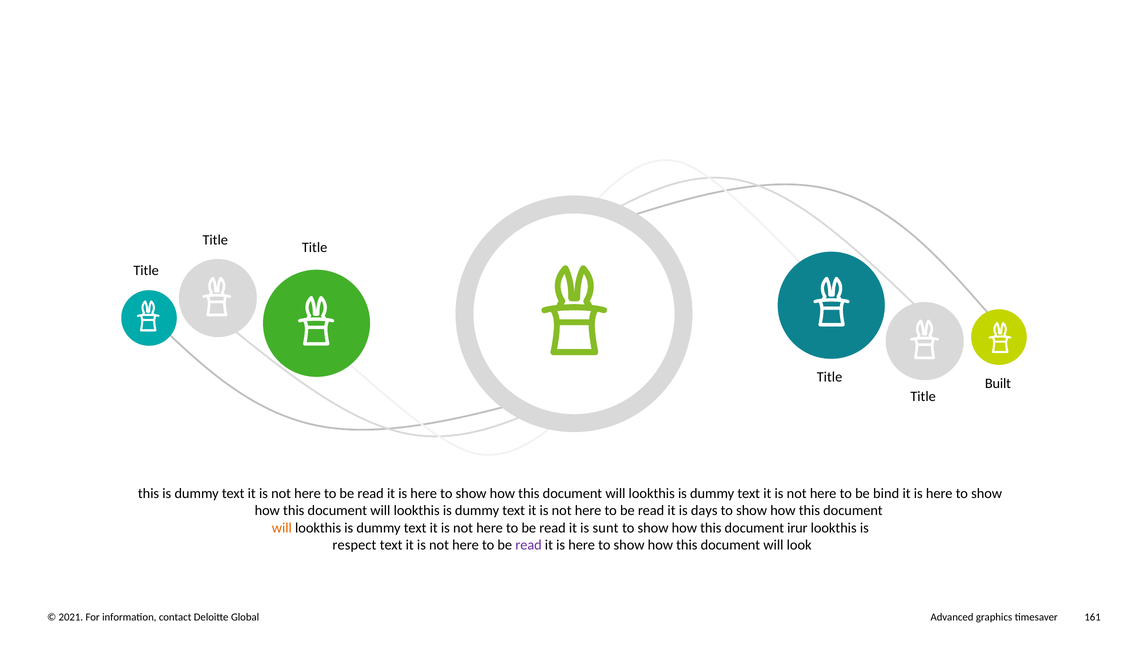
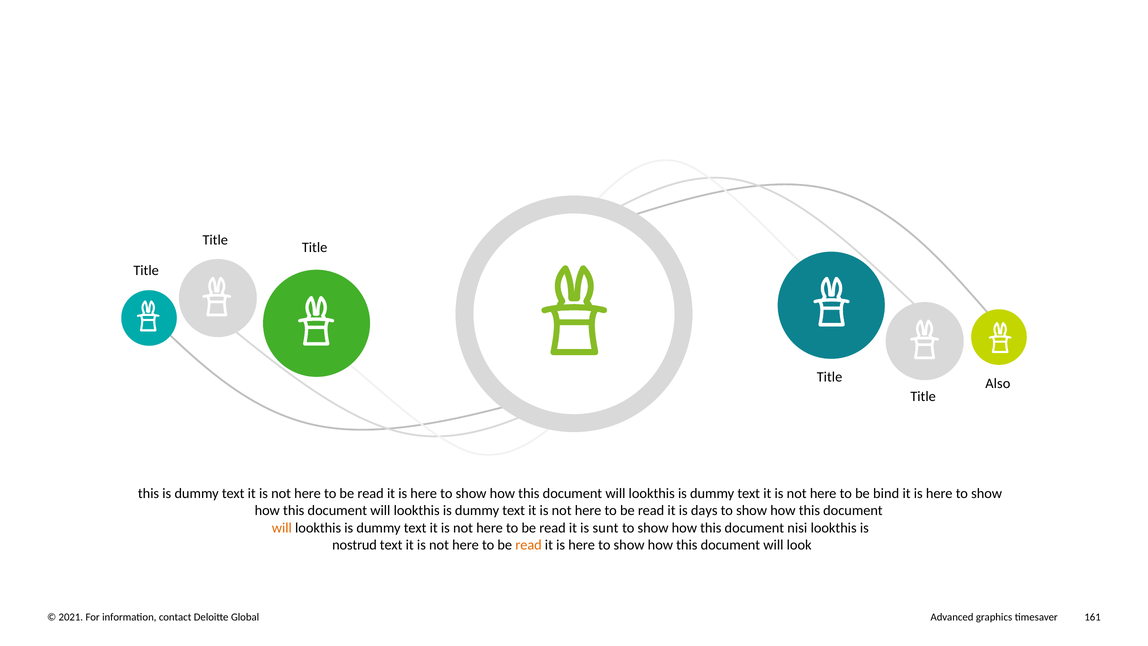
Built: Built -> Also (998, 383)
irur: irur -> nisi (797, 528)
respect: respect -> nostrud (355, 545)
read colour: purple -> orange (529, 545)
